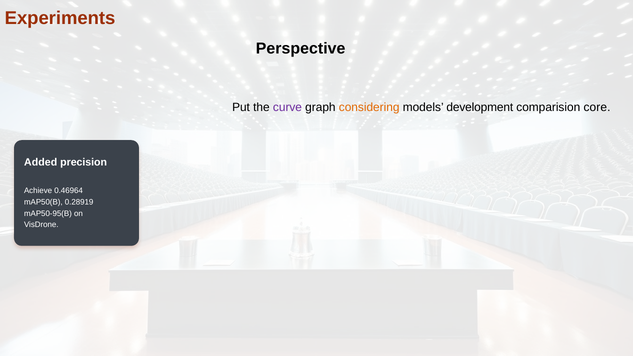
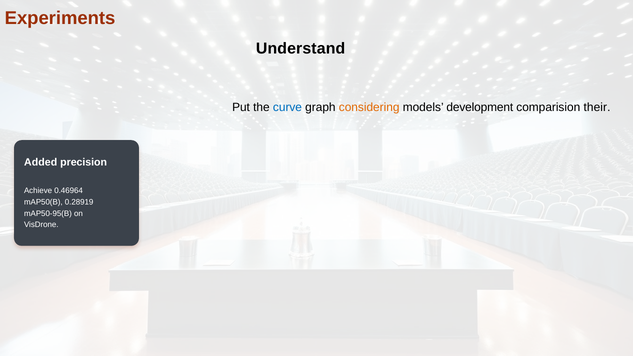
Perspective: Perspective -> Understand (301, 49)
curve colour: purple -> blue (287, 107)
core: core -> their (597, 107)
